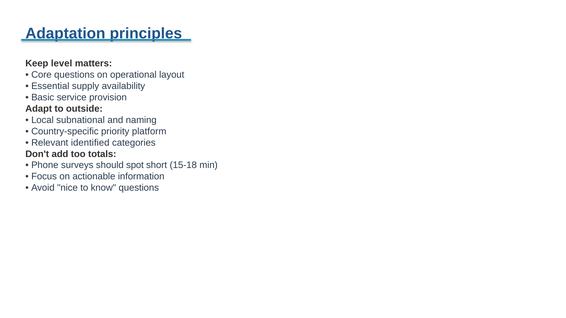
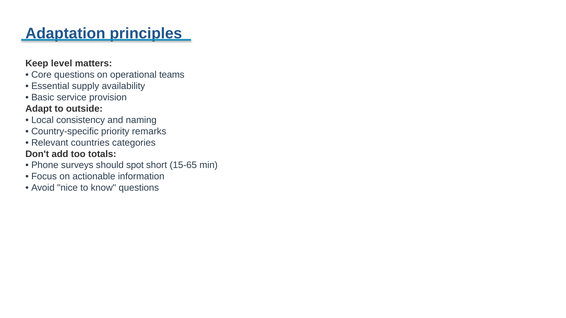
layout: layout -> teams (172, 75)
subnational: subnational -> consistency (81, 120)
platform: platform -> remarks (149, 131)
identified: identified -> countries (90, 143)
15-18: 15-18 -> 15-65 (183, 165)
